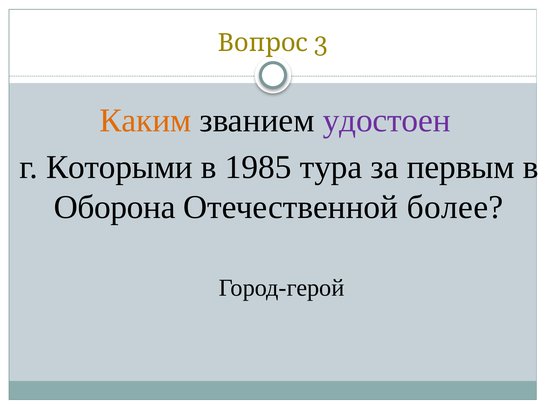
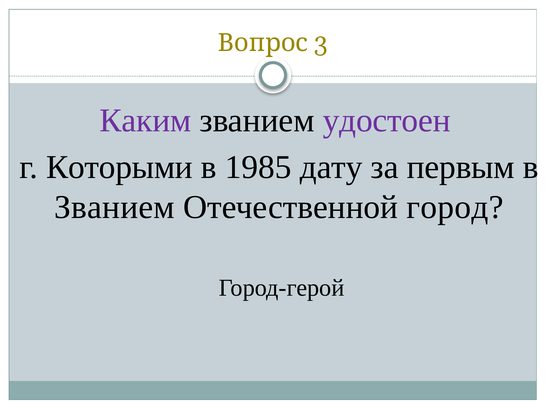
Каким colour: orange -> purple (145, 121)
тура: тура -> дату (331, 167)
Оборона: Оборона -> Званием (114, 207)
более: более -> город (455, 207)
